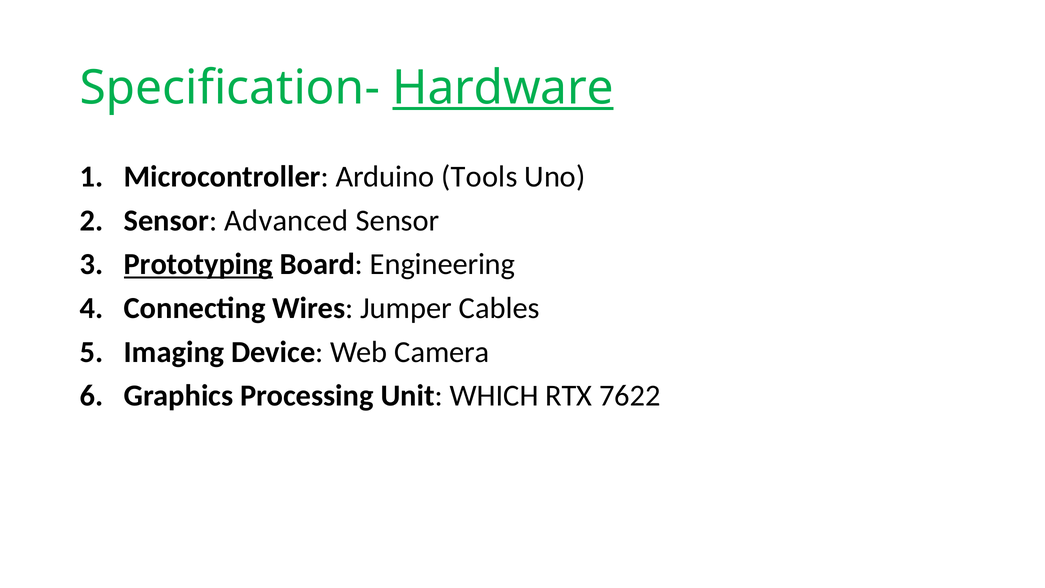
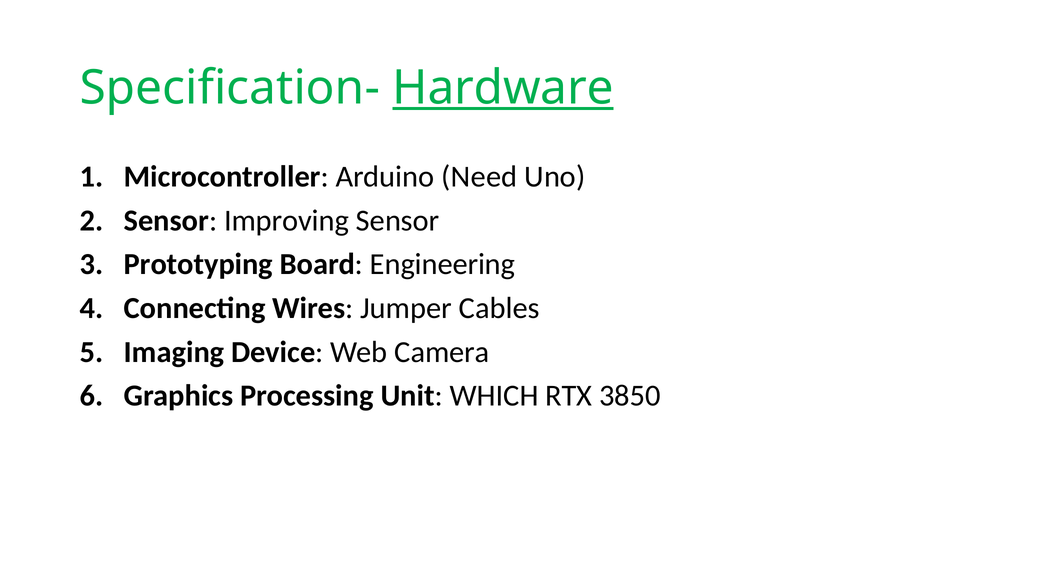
Tools: Tools -> Need (479, 177)
Advanced: Advanced -> Improving (287, 220)
Prototyping underline: present -> none (198, 264)
7622: 7622 -> 3850 (630, 396)
